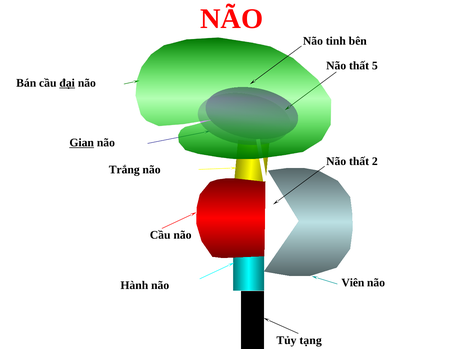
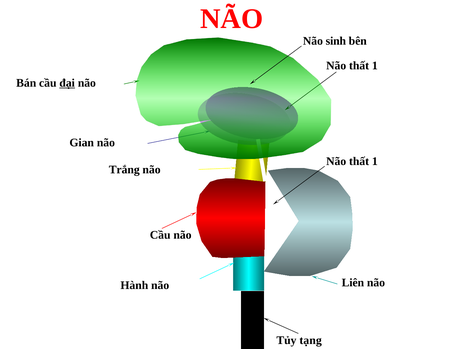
tinh: tinh -> sinh (336, 41)
5: 5 -> 1 (375, 66)
Gian underline: present -> none (82, 142)
2: 2 -> 1 (375, 161)
Viên: Viên -> Liên (353, 283)
